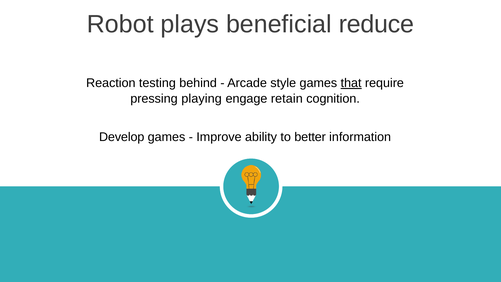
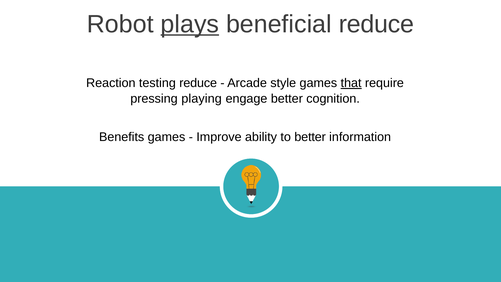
plays underline: none -> present (190, 24)
testing behind: behind -> reduce (198, 83)
engage retain: retain -> better (287, 99)
Develop: Develop -> Benefits (122, 137)
